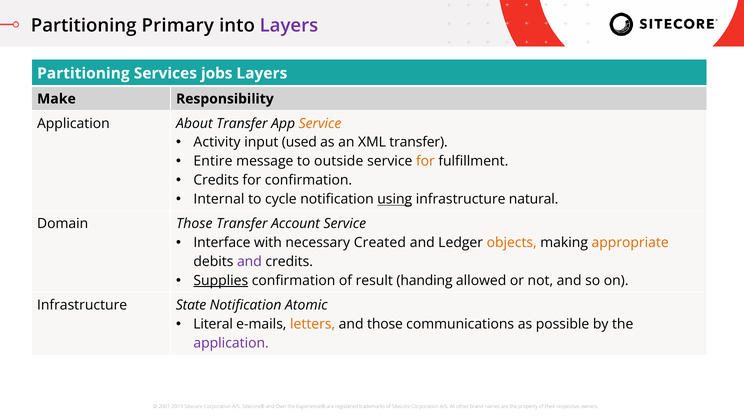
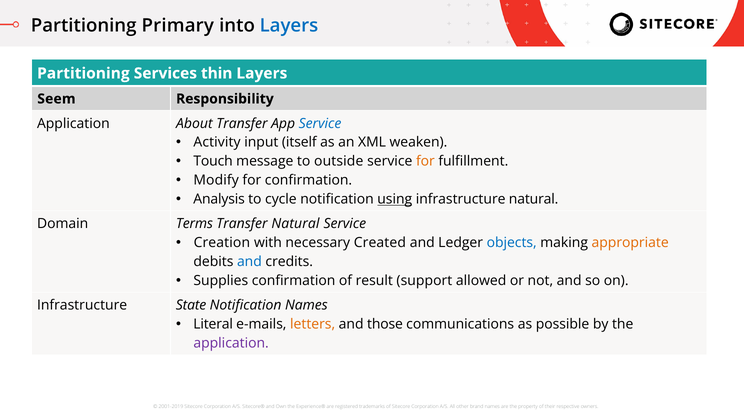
Layers colour: purple -> blue (289, 26)
jobs: jobs -> thin (217, 73)
Make: Make -> Seem (56, 99)
Service colour: orange -> blue (320, 124)
used: used -> itself (299, 143)
XML transfer: transfer -> weaken (418, 143)
Entire: Entire -> Touch (213, 162)
Credits: Credits -> Modify (216, 181)
Internal: Internal -> Analysis (219, 199)
Domain Those: Those -> Terms (194, 224)
Transfer Account: Account -> Natural (295, 224)
Interface: Interface -> Creation (222, 243)
objects colour: orange -> blue (512, 243)
and colour: purple -> blue (249, 262)
Supplies underline: present -> none (221, 281)
handing: handing -> support (424, 281)
Notification Atomic: Atomic -> Names (306, 306)
